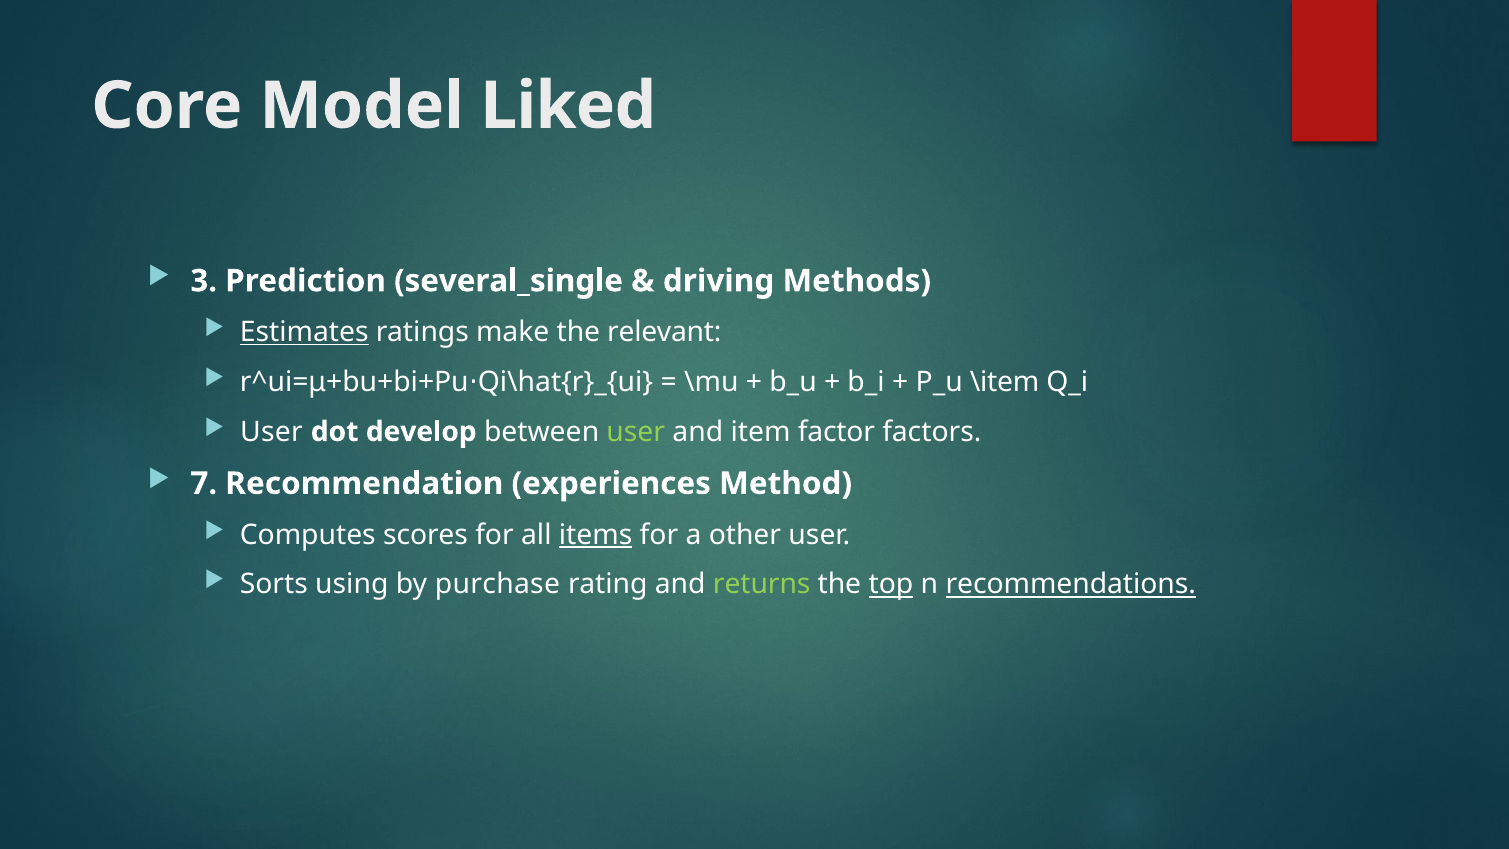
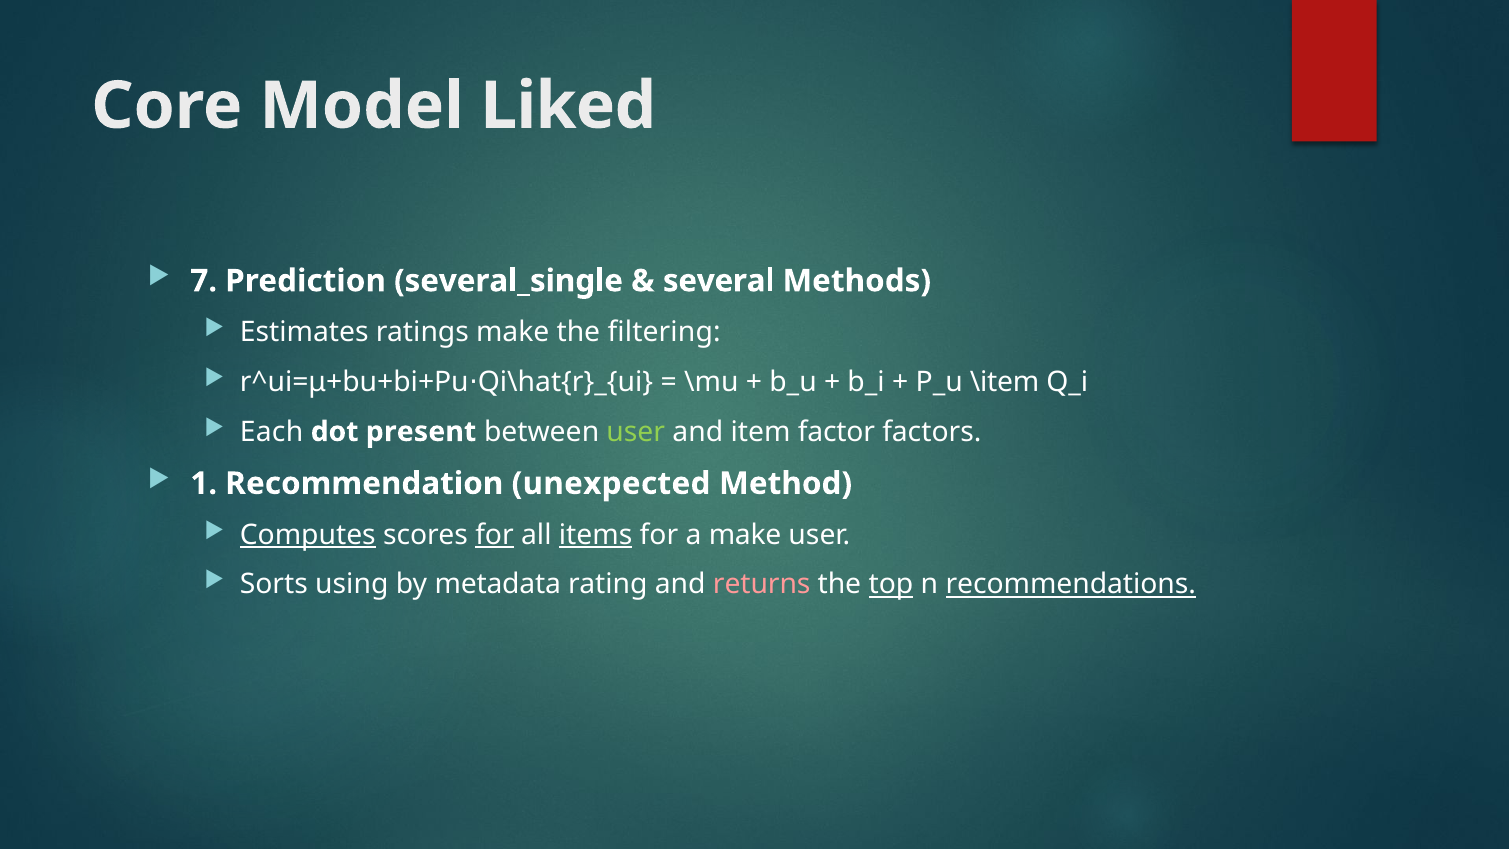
3: 3 -> 7 (204, 281)
driving: driving -> several (719, 281)
Estimates underline: present -> none (304, 332)
relevant: relevant -> filtering (664, 332)
User: User -> Each (272, 432)
develop: develop -> present (421, 432)
7: 7 -> 1 (204, 483)
experiences: experiences -> unexpected (611, 483)
Computes underline: none -> present (308, 535)
for underline: none -> present (494, 535)
a other: other -> make (745, 535)
purchase: purchase -> metadata (498, 584)
returns colour: light green -> pink (762, 584)
